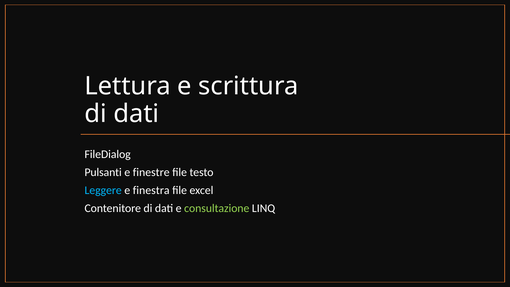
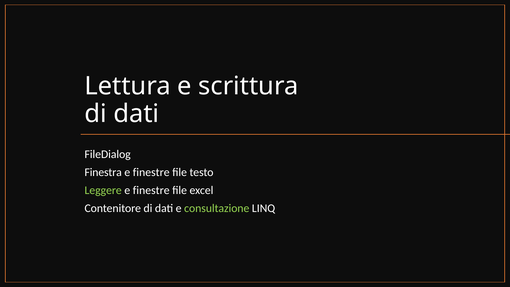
Pulsanti: Pulsanti -> Finestra (103, 172)
Leggere colour: light blue -> light green (103, 190)
finestra: finestra -> finestre (151, 190)
